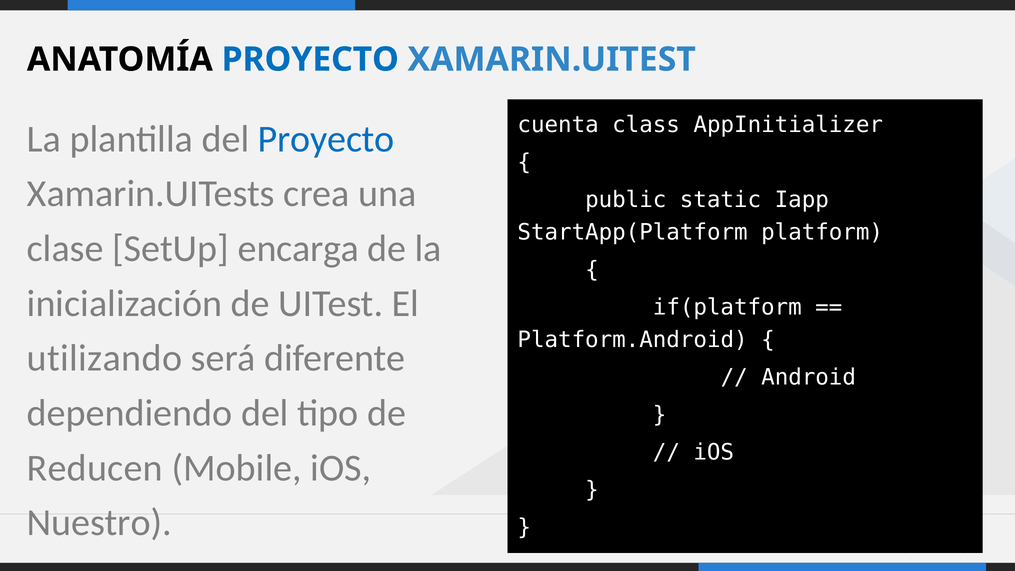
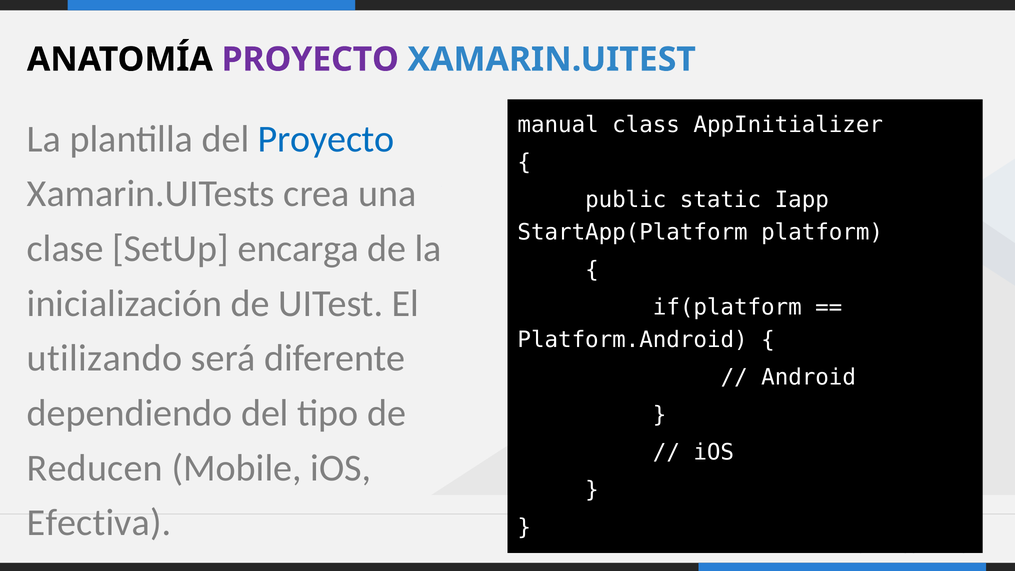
PROYECTO colour: blue -> purple (310, 59)
cuenta: cuenta -> manual (558, 125)
Nuestro: Nuestro -> Efectiva (99, 523)
